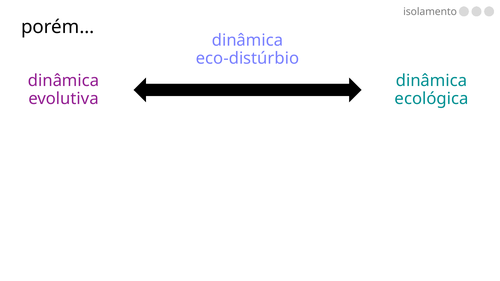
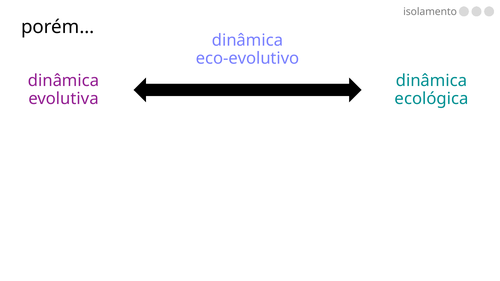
eco-distúrbio: eco-distúrbio -> eco-evolutivo (248, 58)
